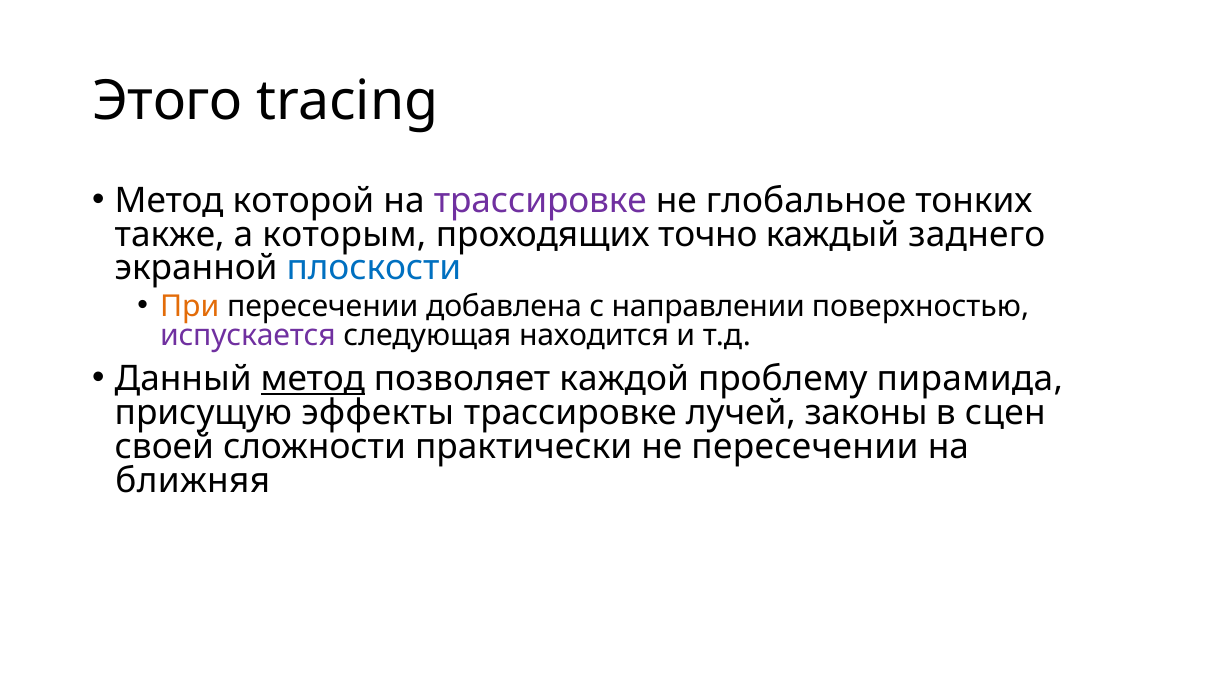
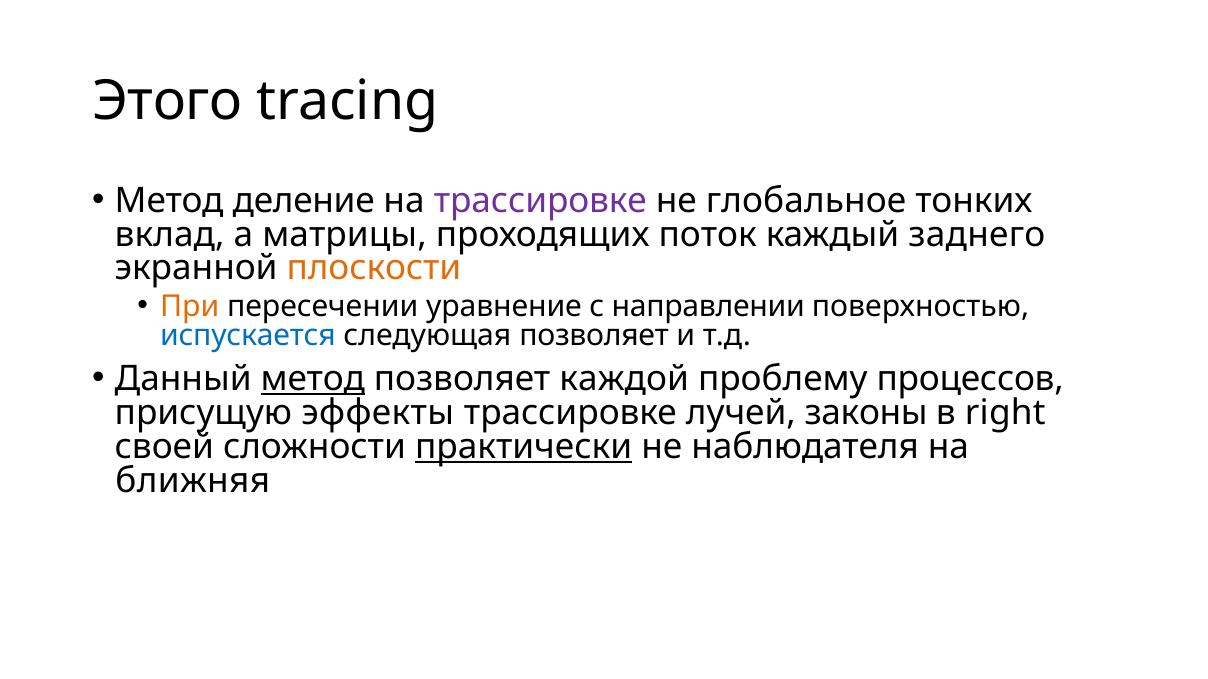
которой: которой -> деление (304, 201)
также: также -> вклад (170, 235)
которым: которым -> матрицы (345, 235)
точно: точно -> поток (708, 235)
плоскости colour: blue -> orange (374, 269)
добавлена: добавлена -> уравнение (504, 306)
испускается colour: purple -> blue (248, 335)
следующая находится: находится -> позволяет (594, 335)
пирамида: пирамида -> процессов (970, 379)
сцен: сцен -> right (1005, 413)
практически underline: none -> present (524, 447)
не пересечении: пересечении -> наблюдателя (805, 447)
